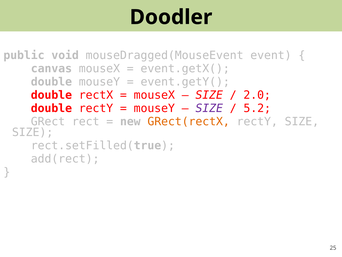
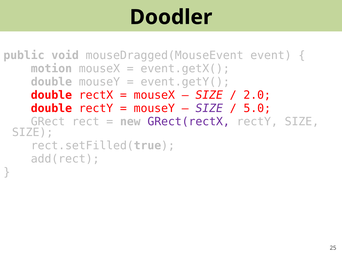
canvas: canvas -> motion (51, 68)
5.2: 5.2 -> 5.0 (257, 108)
GRect(rectX colour: orange -> purple (189, 121)
